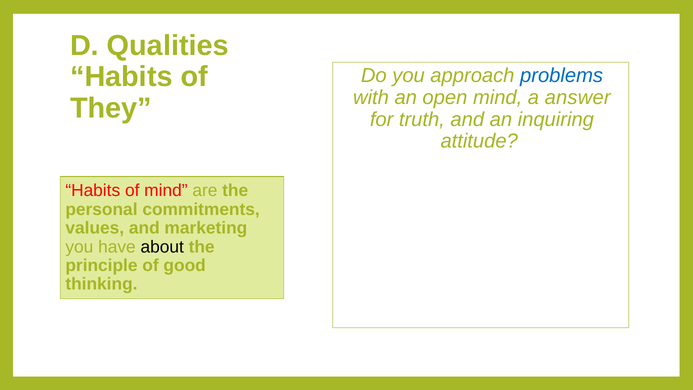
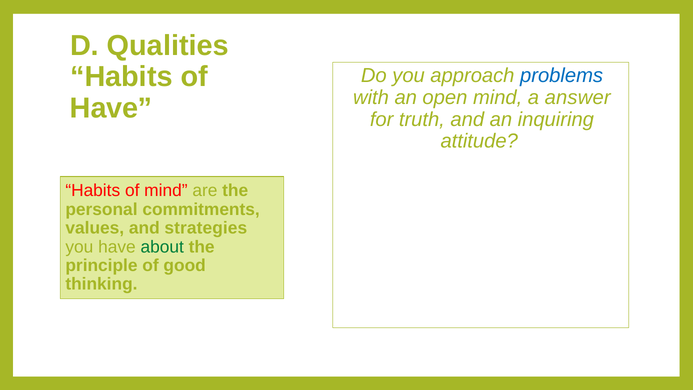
They: They -> Have (111, 108)
marketing: marketing -> strategies (206, 228)
about colour: black -> green (162, 247)
